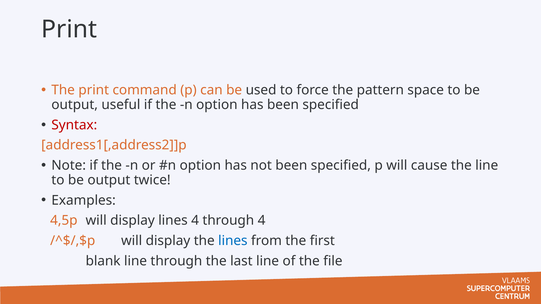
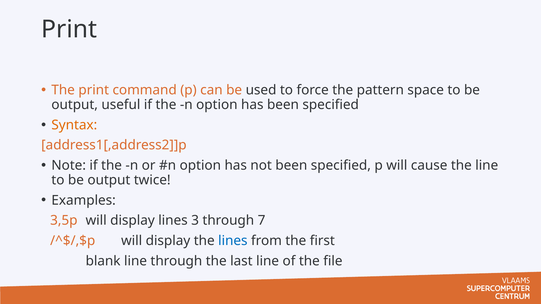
Syntax colour: red -> orange (74, 125)
4,5p: 4,5p -> 3,5p (64, 221)
lines 4: 4 -> 3 (195, 221)
through 4: 4 -> 7 (262, 221)
